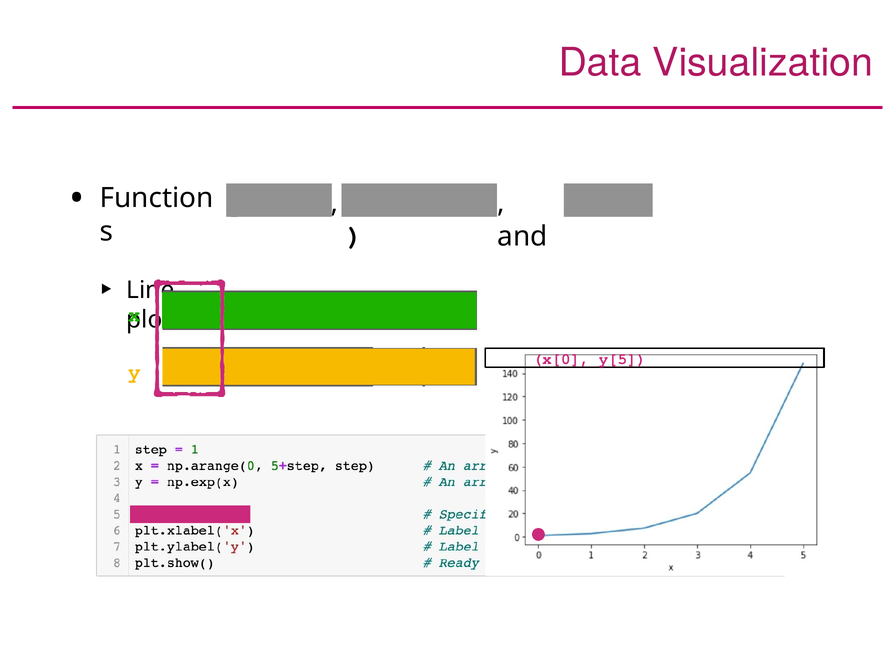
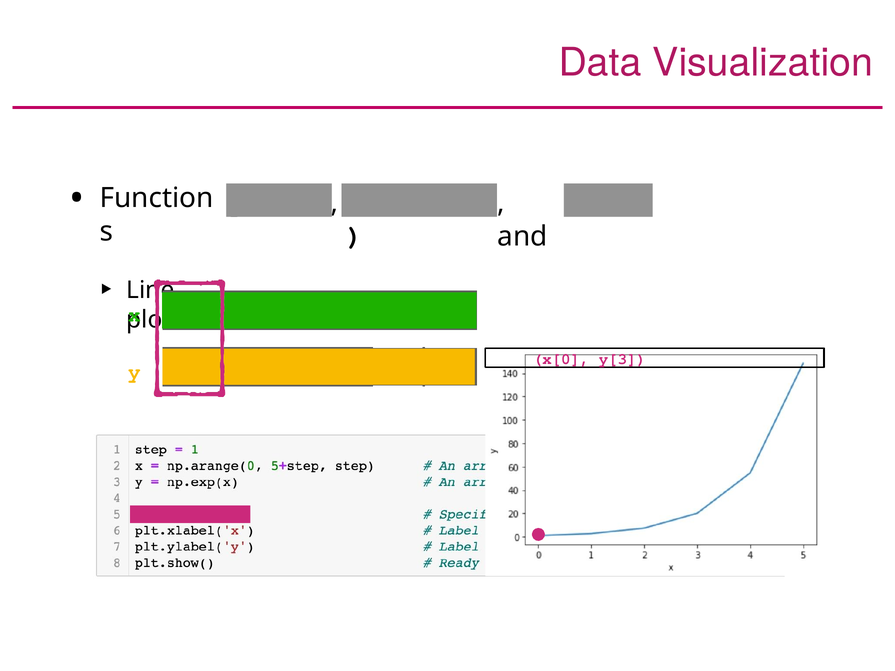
y[5: y[5 -> y[3 (622, 359)
